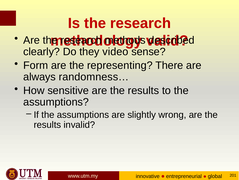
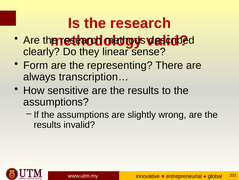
video: video -> linear (115, 52)
randomness…: randomness… -> transcription… (94, 77)
